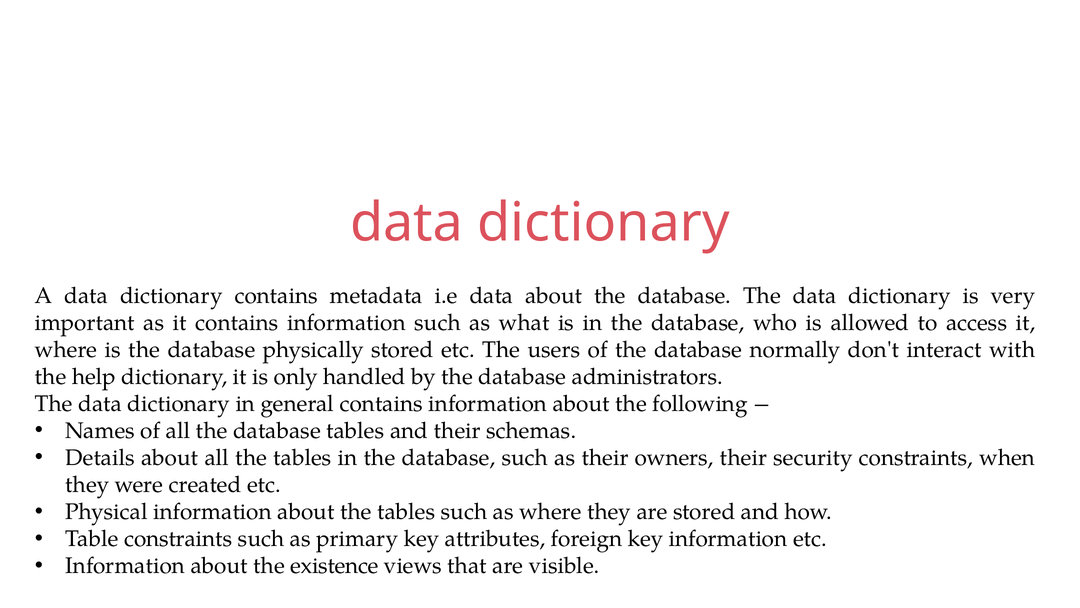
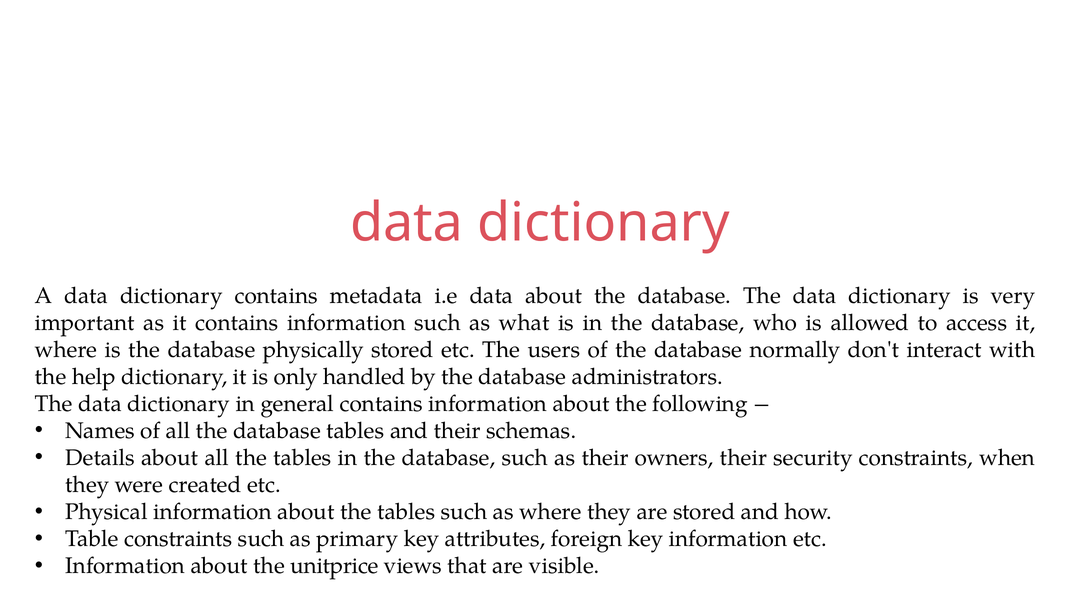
existence: existence -> unitprice (334, 565)
